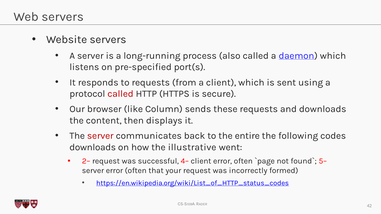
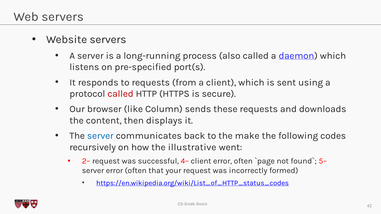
server colour: red -> blue (100, 136)
entire: entire -> make (247, 136)
downloads: downloads -> recursively (93, 147)
